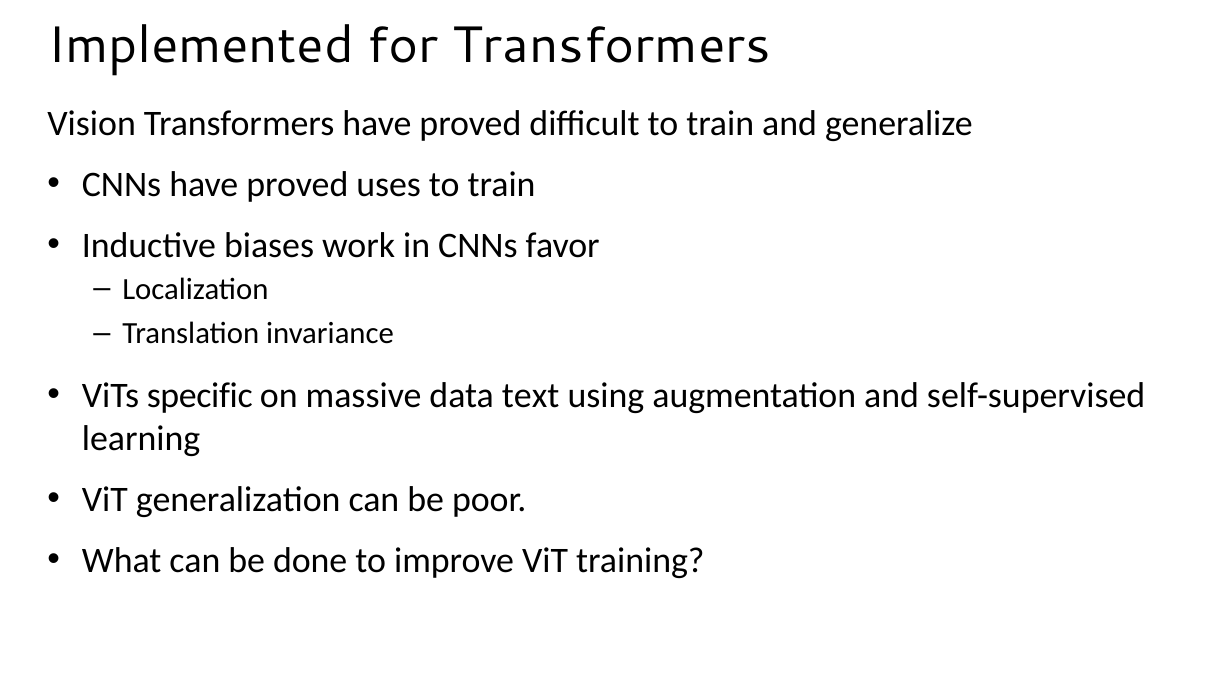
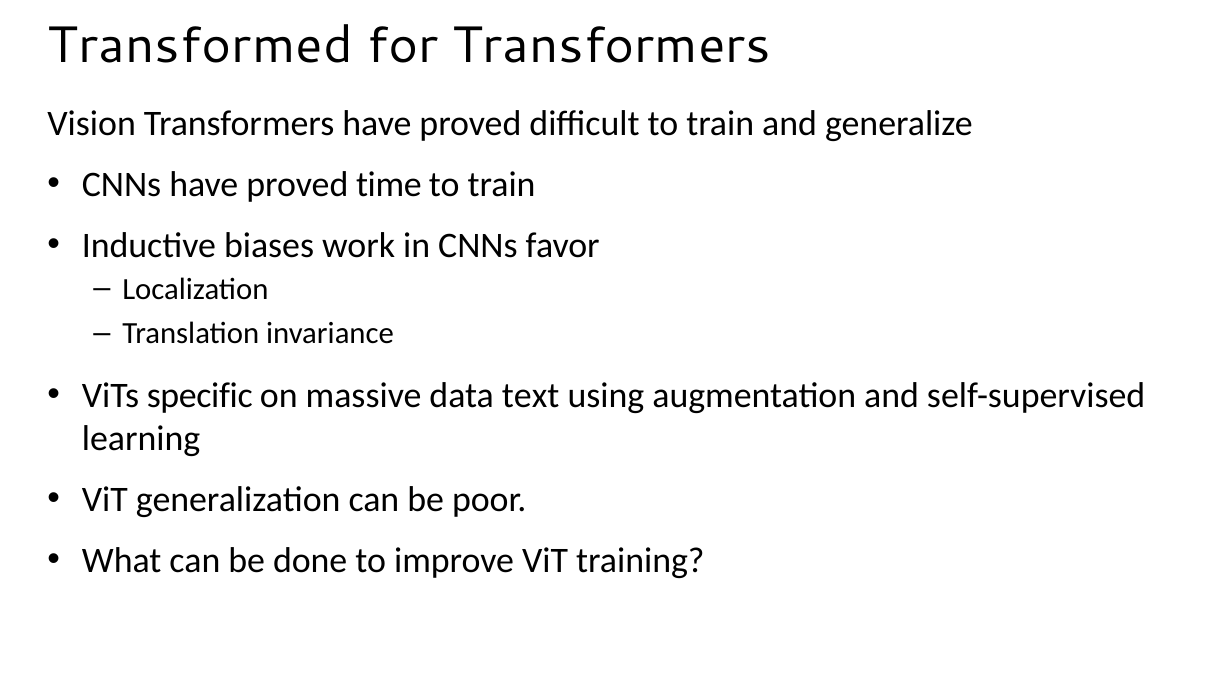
Implemented: Implemented -> Transformed (200, 45)
uses: uses -> time (389, 184)
